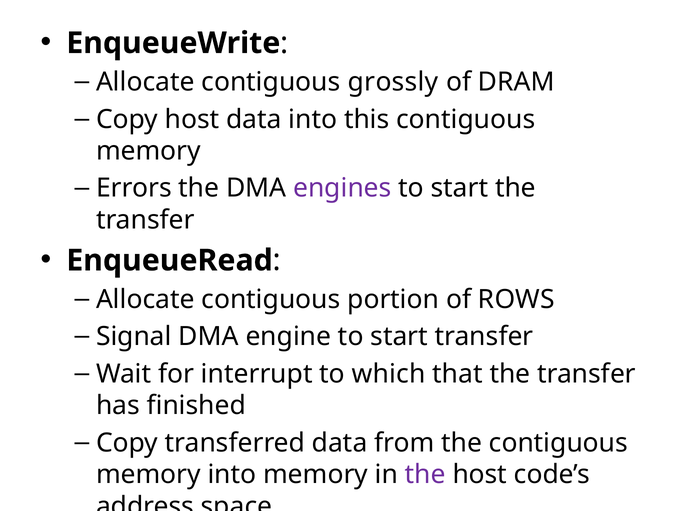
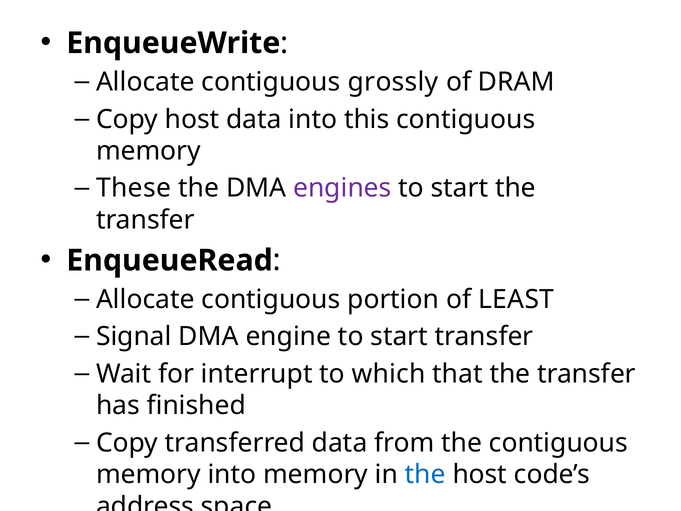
Errors: Errors -> These (134, 188)
ROWS: ROWS -> LEAST (516, 299)
the colour: purple -> blue (425, 474)
